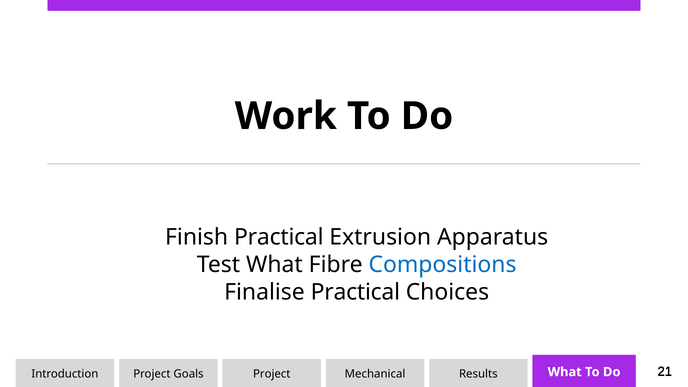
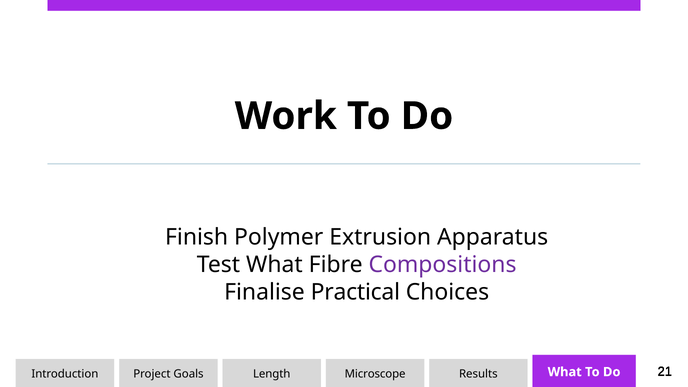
Finish Practical: Practical -> Polymer (279, 237)
Compositions colour: blue -> purple (443, 265)
Project: Project -> Length (272, 374)
Mechanical: Mechanical -> Microscope (375, 374)
